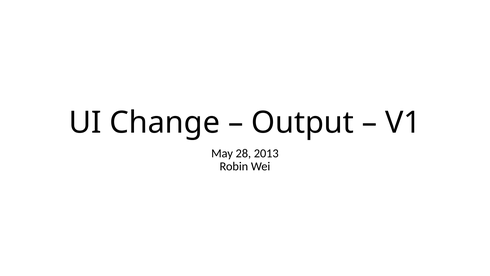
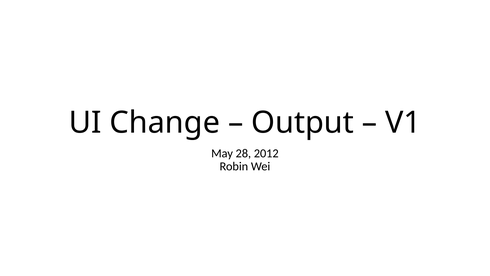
2013: 2013 -> 2012 (266, 153)
